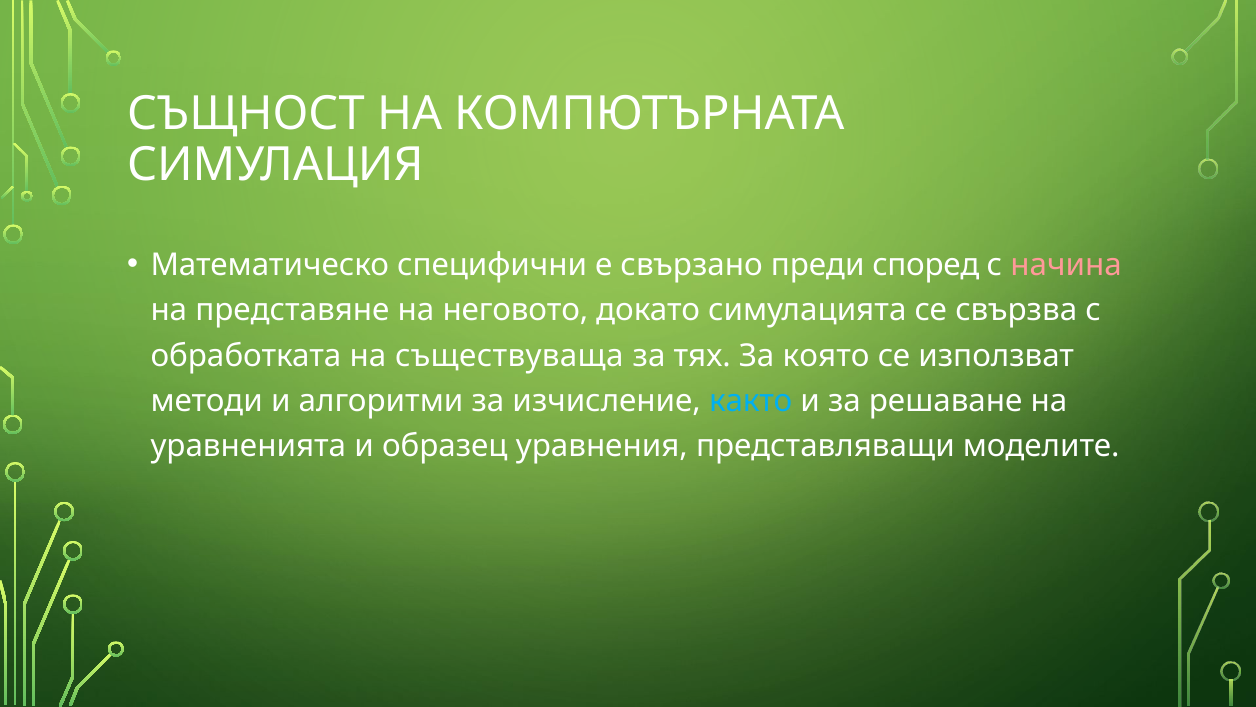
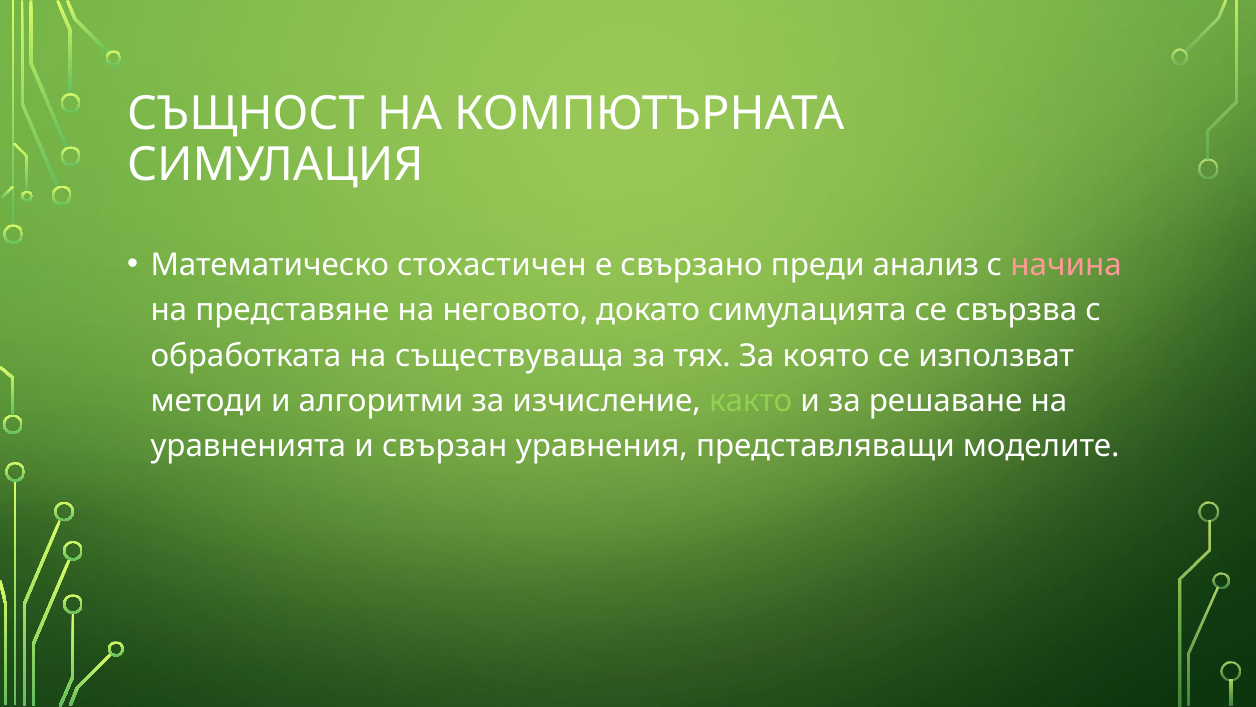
специфични: специфични -> стохастичен (492, 265)
според: според -> анализ (926, 265)
както colour: light blue -> light green (751, 401)
образец: образец -> свързан (445, 446)
